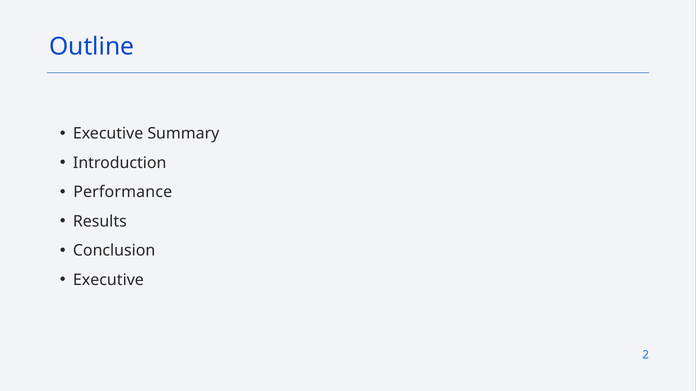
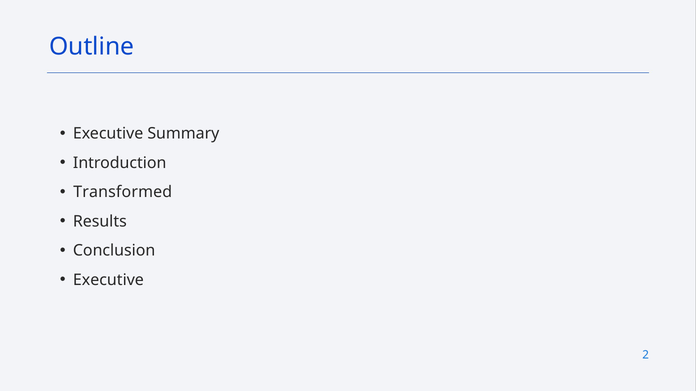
Performance: Performance -> Transformed (123, 192)
